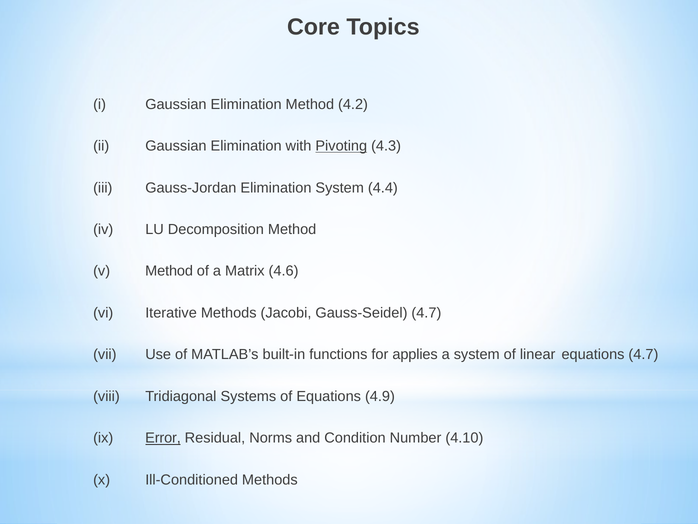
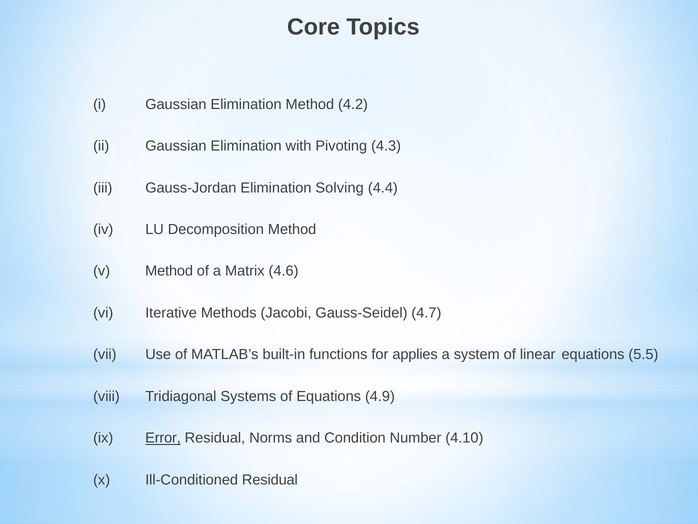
Pivoting underline: present -> none (341, 146)
Elimination System: System -> Solving (340, 188)
equations 4.7: 4.7 -> 5.5 (643, 354)
Ill-Conditioned Methods: Methods -> Residual (270, 479)
